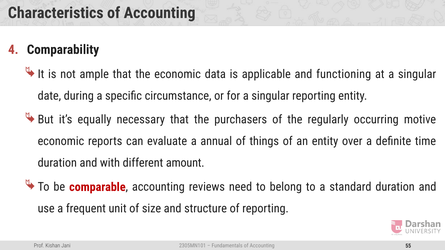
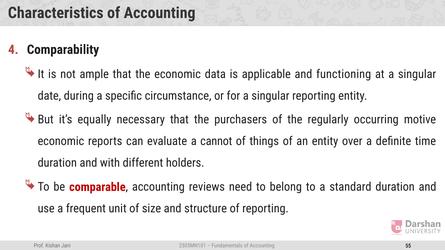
annual: annual -> cannot (216, 142)
amount: amount -> holders (185, 163)
